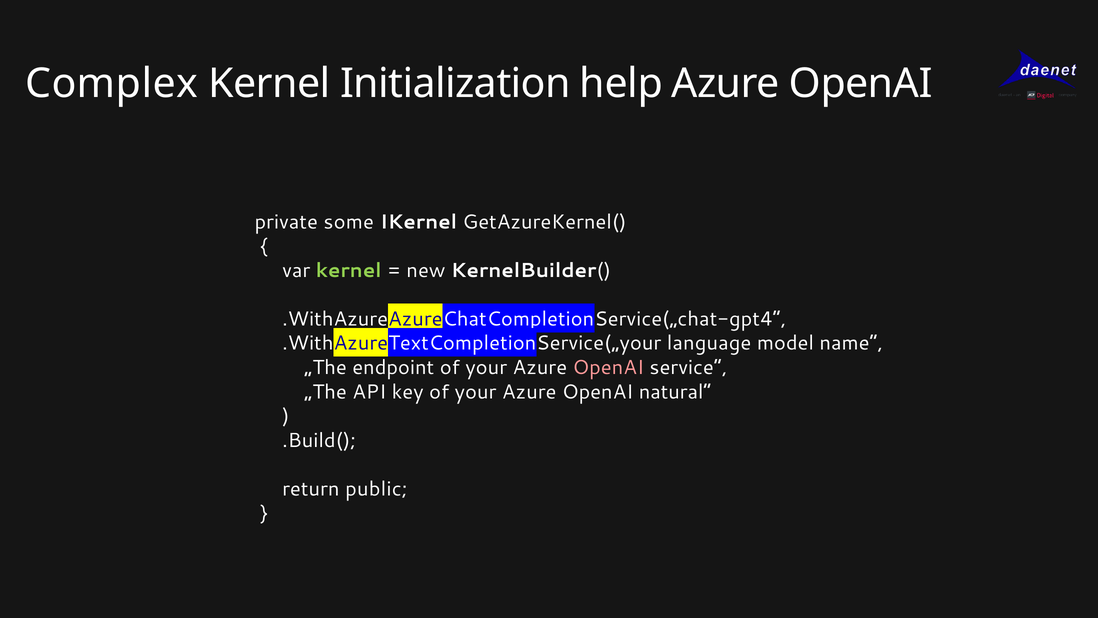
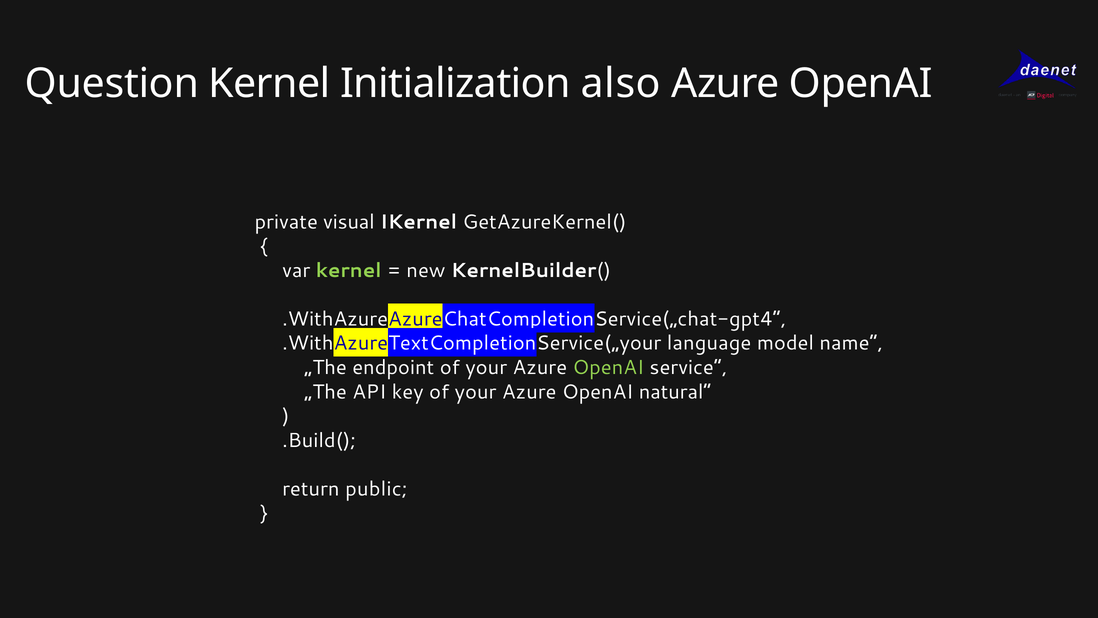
Complex: Complex -> Question (112, 84)
help: help -> also (621, 84)
some: some -> visual (349, 222)
OpenAI colour: pink -> light green (608, 367)
